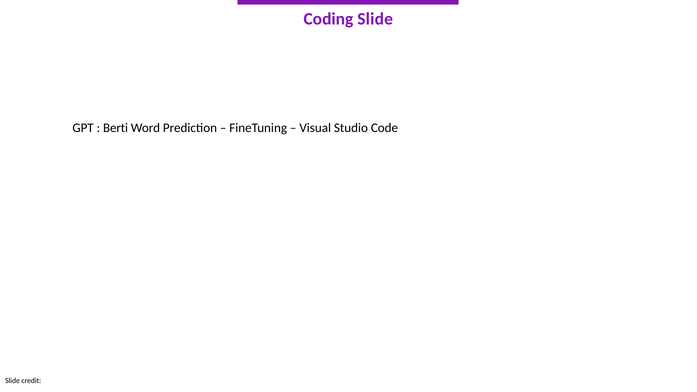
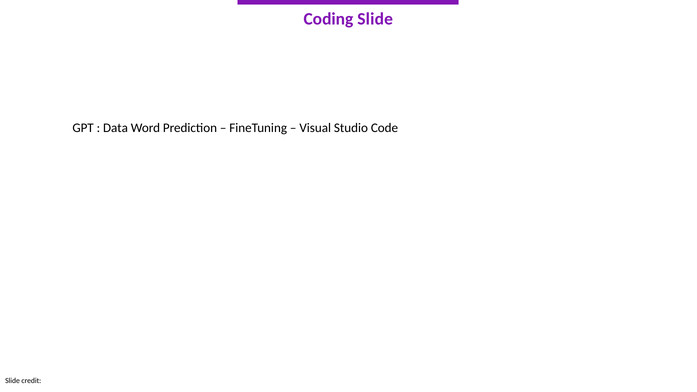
Berti: Berti -> Data (116, 128)
